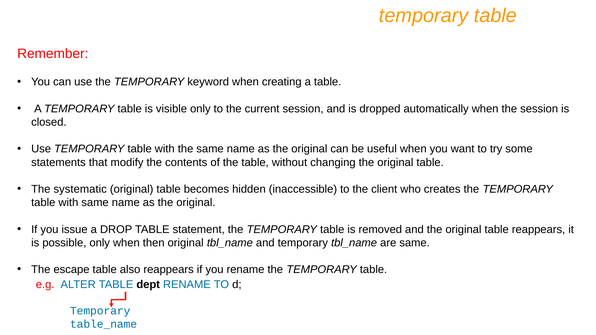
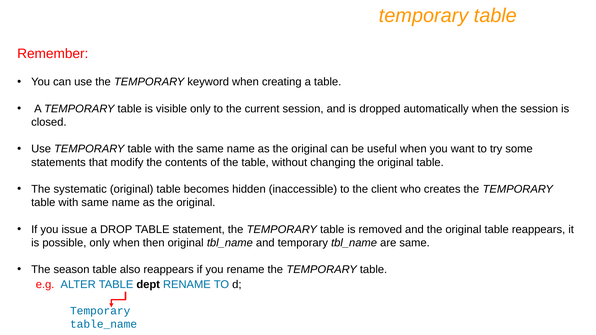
escape: escape -> season (72, 270)
